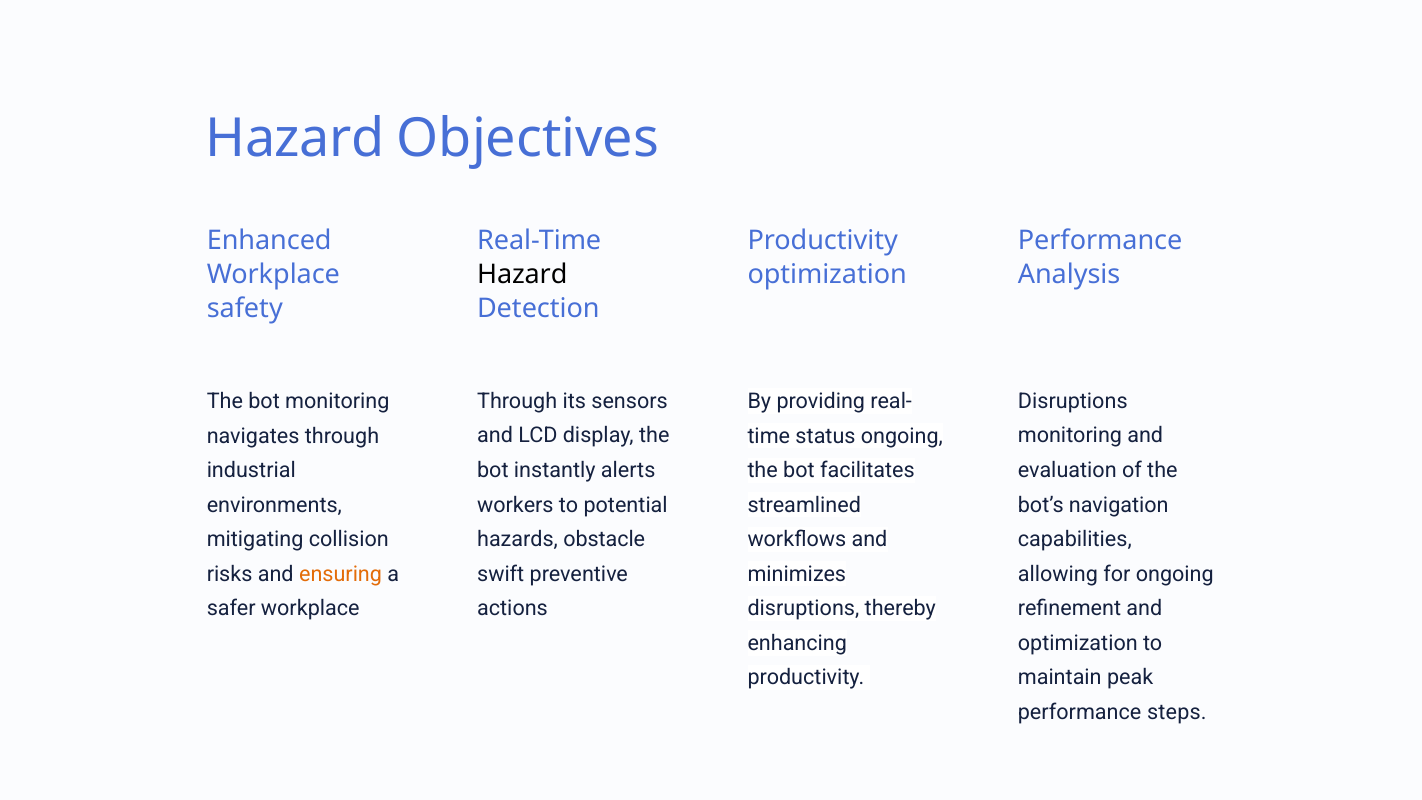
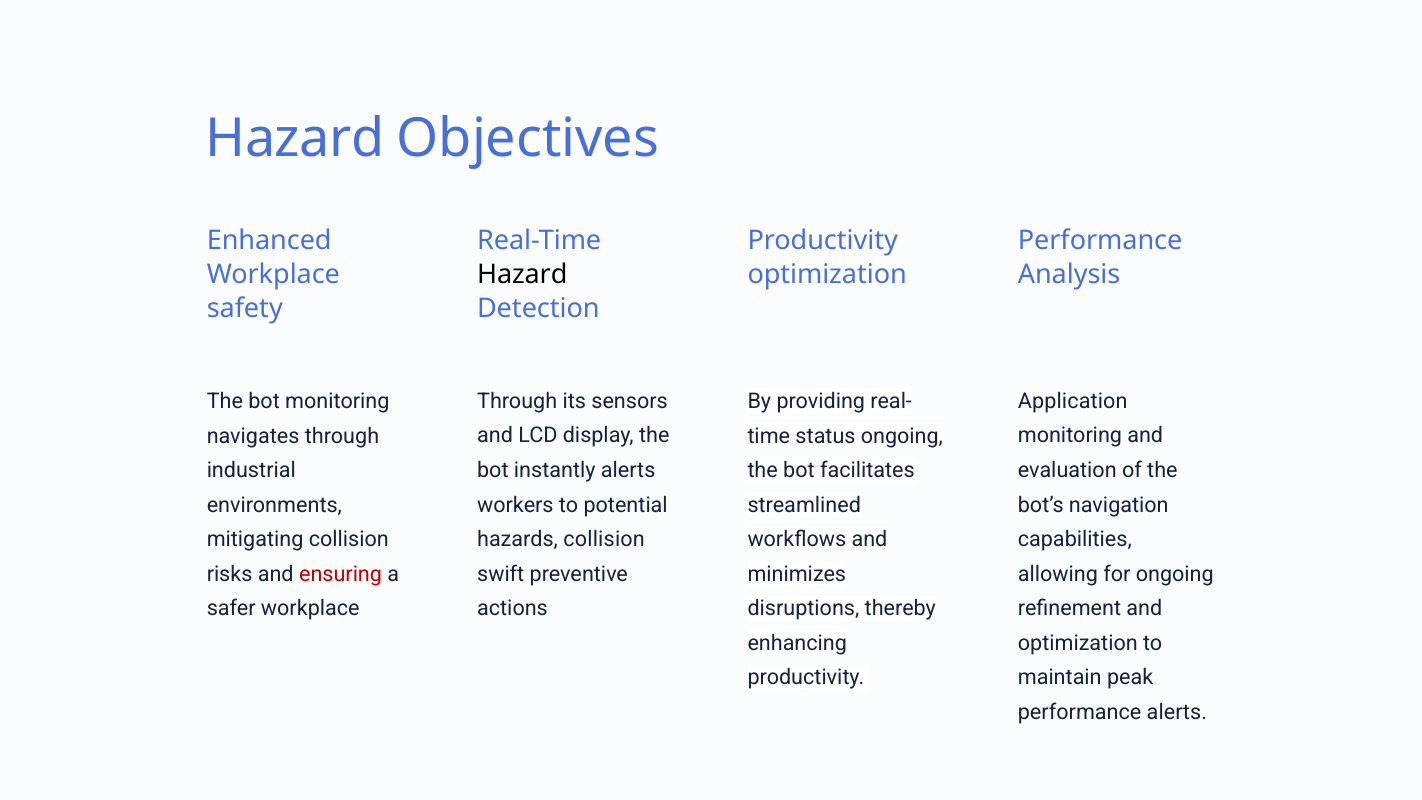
Disruptions: Disruptions -> Application (1073, 401)
hazards obstacle: obstacle -> collision (604, 539)
ensuring colour: orange -> red (341, 574)
performance steps: steps -> alerts (1177, 712)
